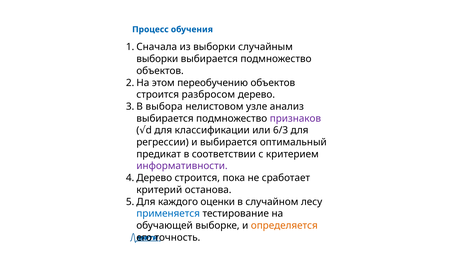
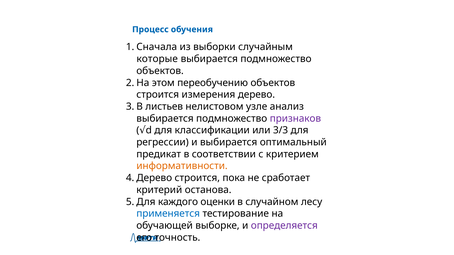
выборки: выборки -> которые (157, 59)
разбросом: разбросом -> измерения (208, 95)
выбора: выбора -> листьев (164, 107)
6/3: 6/3 -> 3/3 (281, 131)
информативности colour: purple -> orange (182, 166)
определяется colour: orange -> purple (284, 226)
